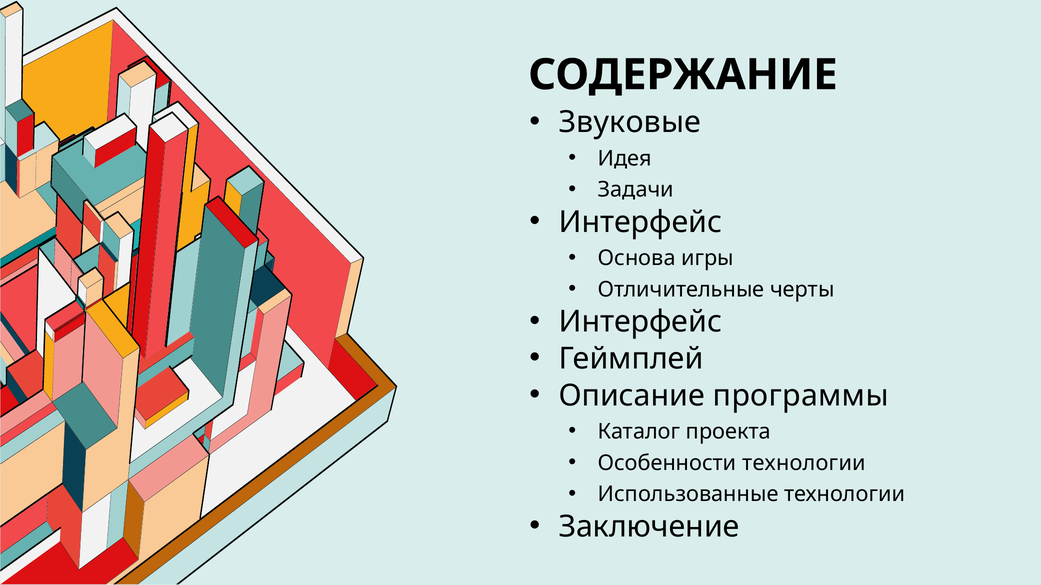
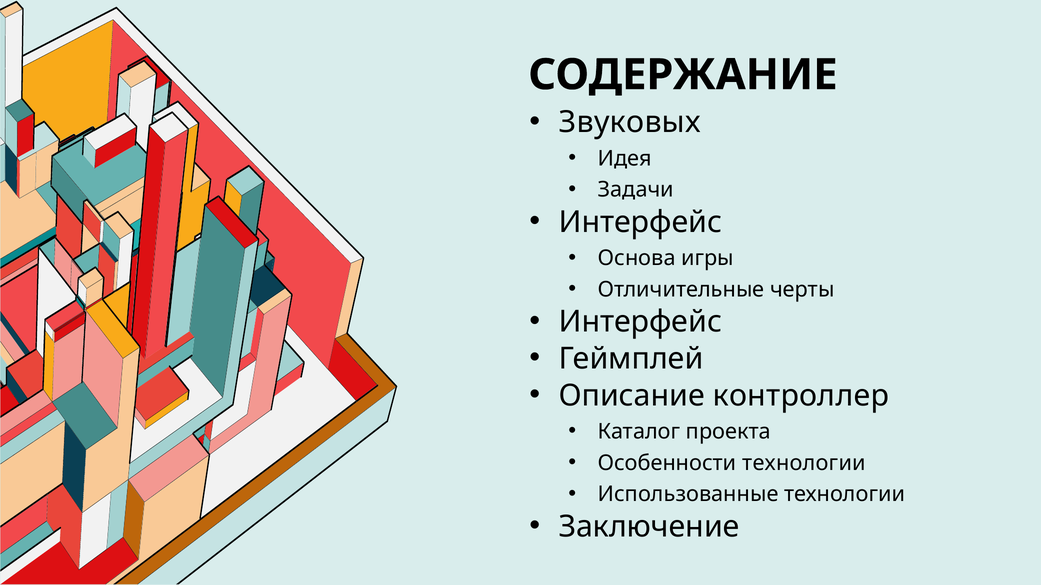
Звуковые: Звуковые -> Звуковых (630, 123)
программы: программы -> контроллер (801, 396)
